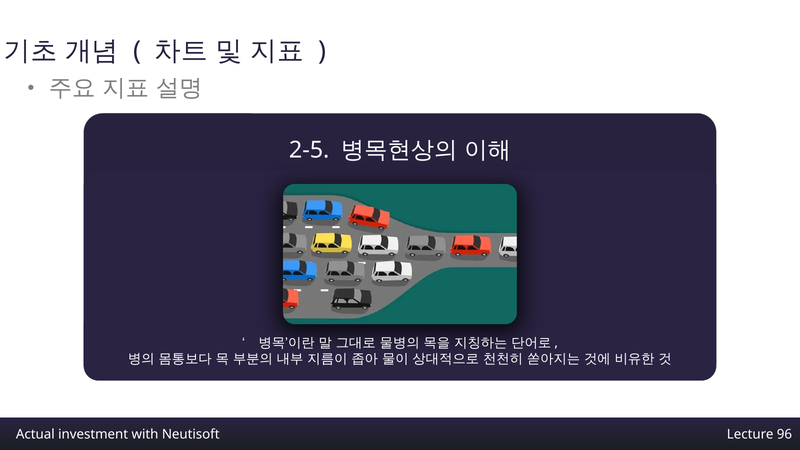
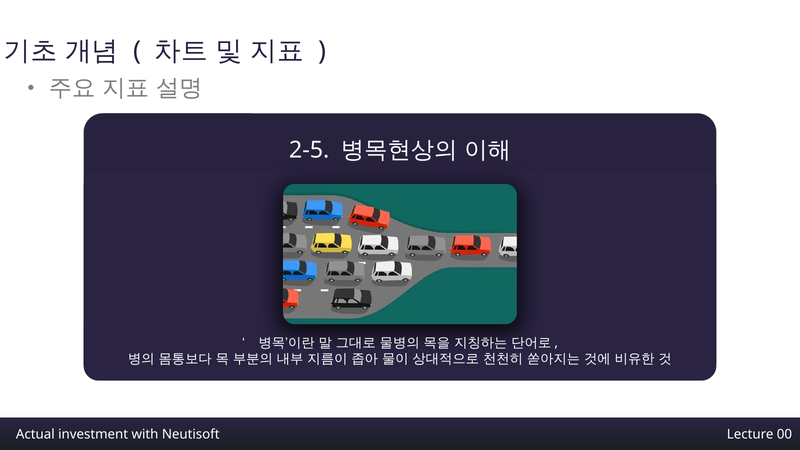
96: 96 -> 00 (784, 435)
